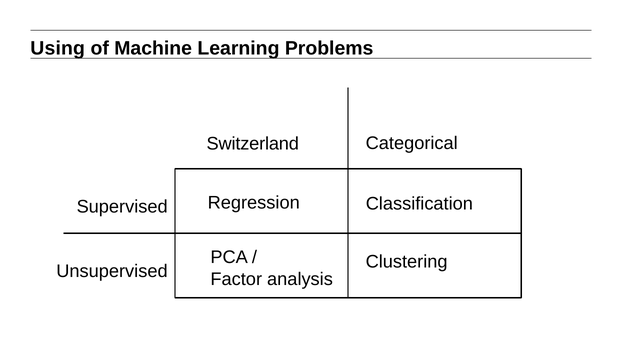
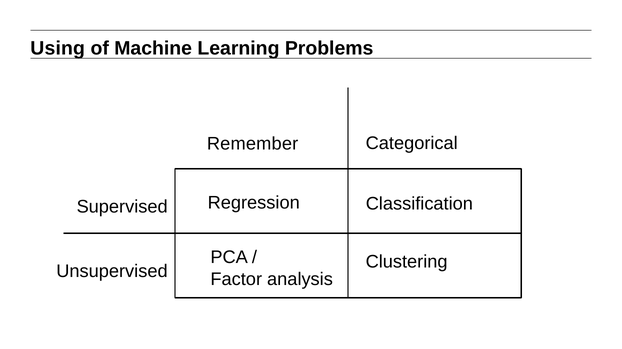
Switzerland: Switzerland -> Remember (253, 144)
